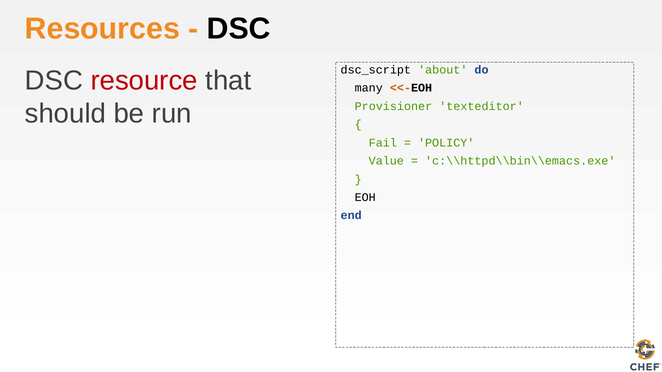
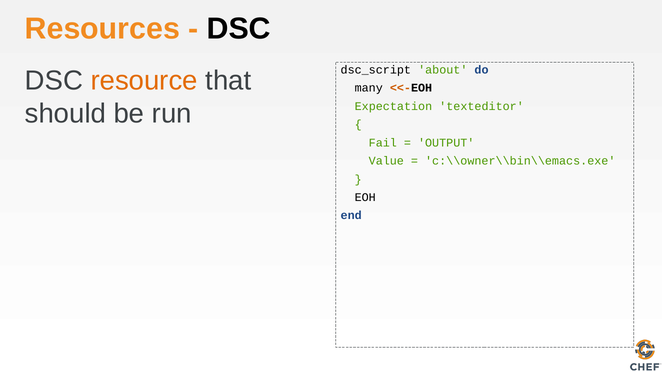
resource colour: red -> orange (144, 81)
Provisioner: Provisioner -> Expectation (393, 106)
POLICY: POLICY -> OUTPUT (446, 143)
c:\\httpd\\bin\\emacs.exe: c:\\httpd\\bin\\emacs.exe -> c:\\owner\\bin\\emacs.exe (520, 161)
